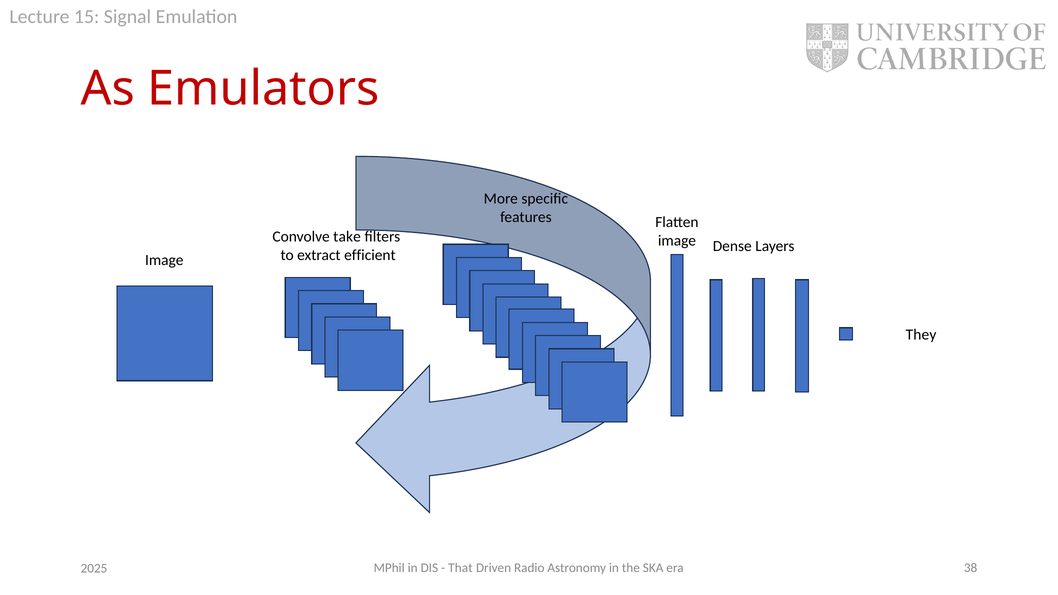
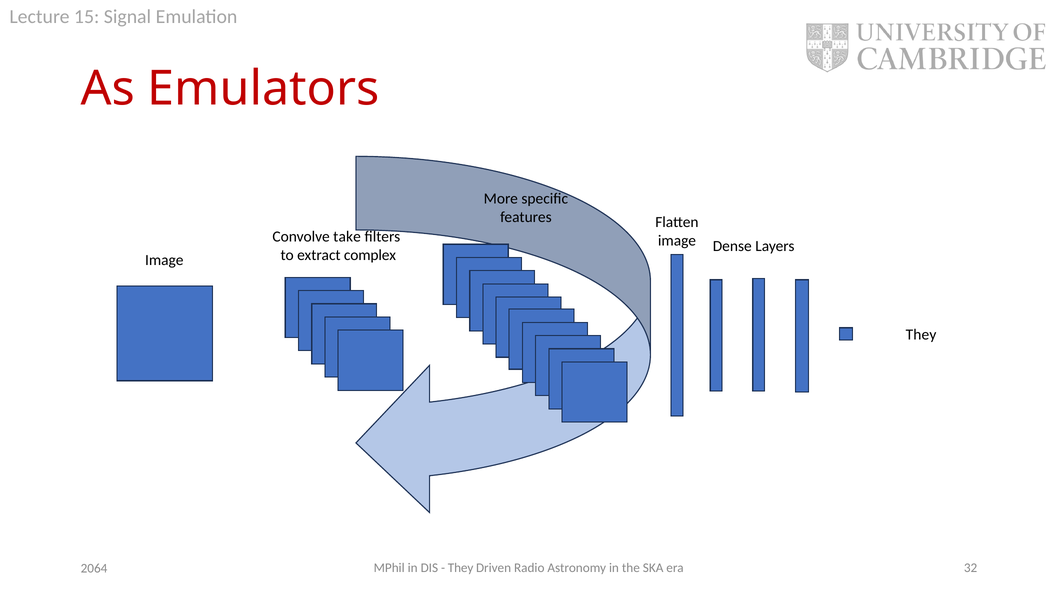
efficient: efficient -> complex (370, 255)
That: That -> They (461, 568)
38: 38 -> 32 (971, 568)
2025: 2025 -> 2064 (94, 568)
